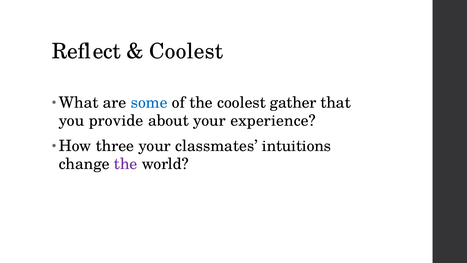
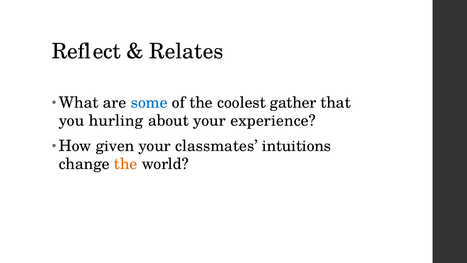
Coolest: Coolest -> Relates (186, 51)
provide: provide -> hurling (116, 120)
three: three -> given (115, 146)
the colour: purple -> orange (126, 164)
